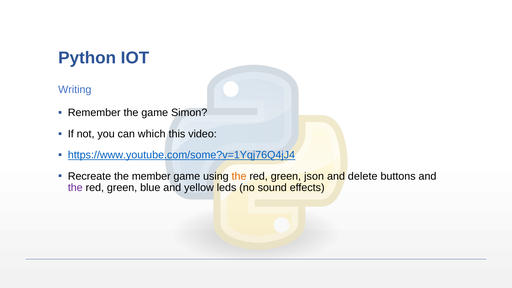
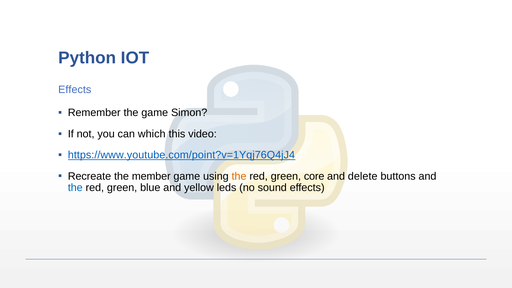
Writing: Writing -> Effects (75, 90)
https://www.youtube.com/some?v=1Yqj76Q4jJ4: https://www.youtube.com/some?v=1Yqj76Q4jJ4 -> https://www.youtube.com/point?v=1Yqj76Q4jJ4 (181, 155)
json: json -> core (314, 176)
the colour: purple -> blue (75, 188)
